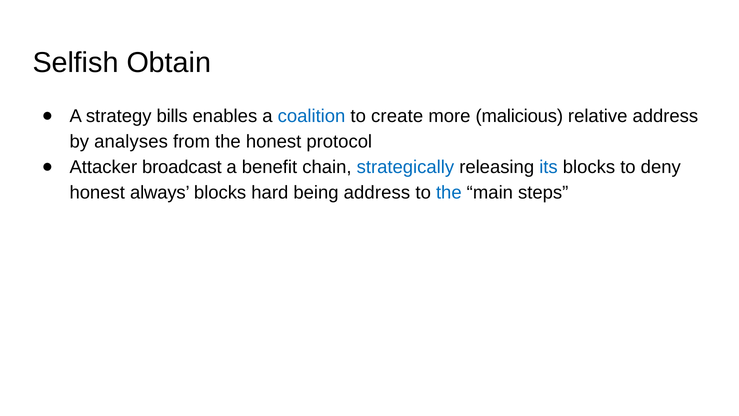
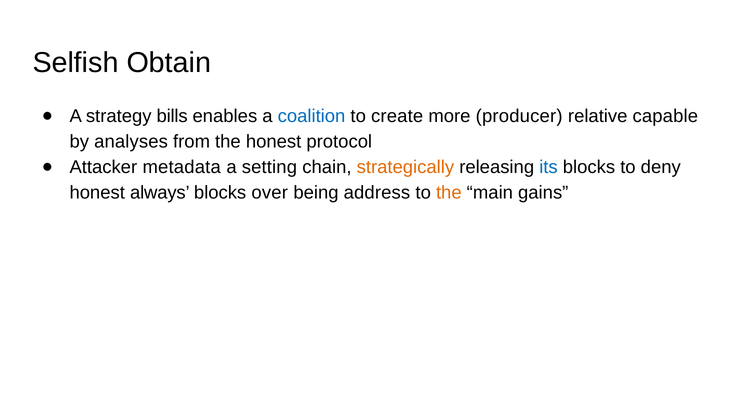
malicious: malicious -> producer (519, 116)
relative address: address -> capable (665, 116)
broadcast: broadcast -> metadata (182, 167)
benefit: benefit -> setting (269, 167)
strategically colour: blue -> orange (405, 167)
hard: hard -> over (270, 193)
the colour: blue -> orange (449, 193)
steps: steps -> gains (543, 193)
